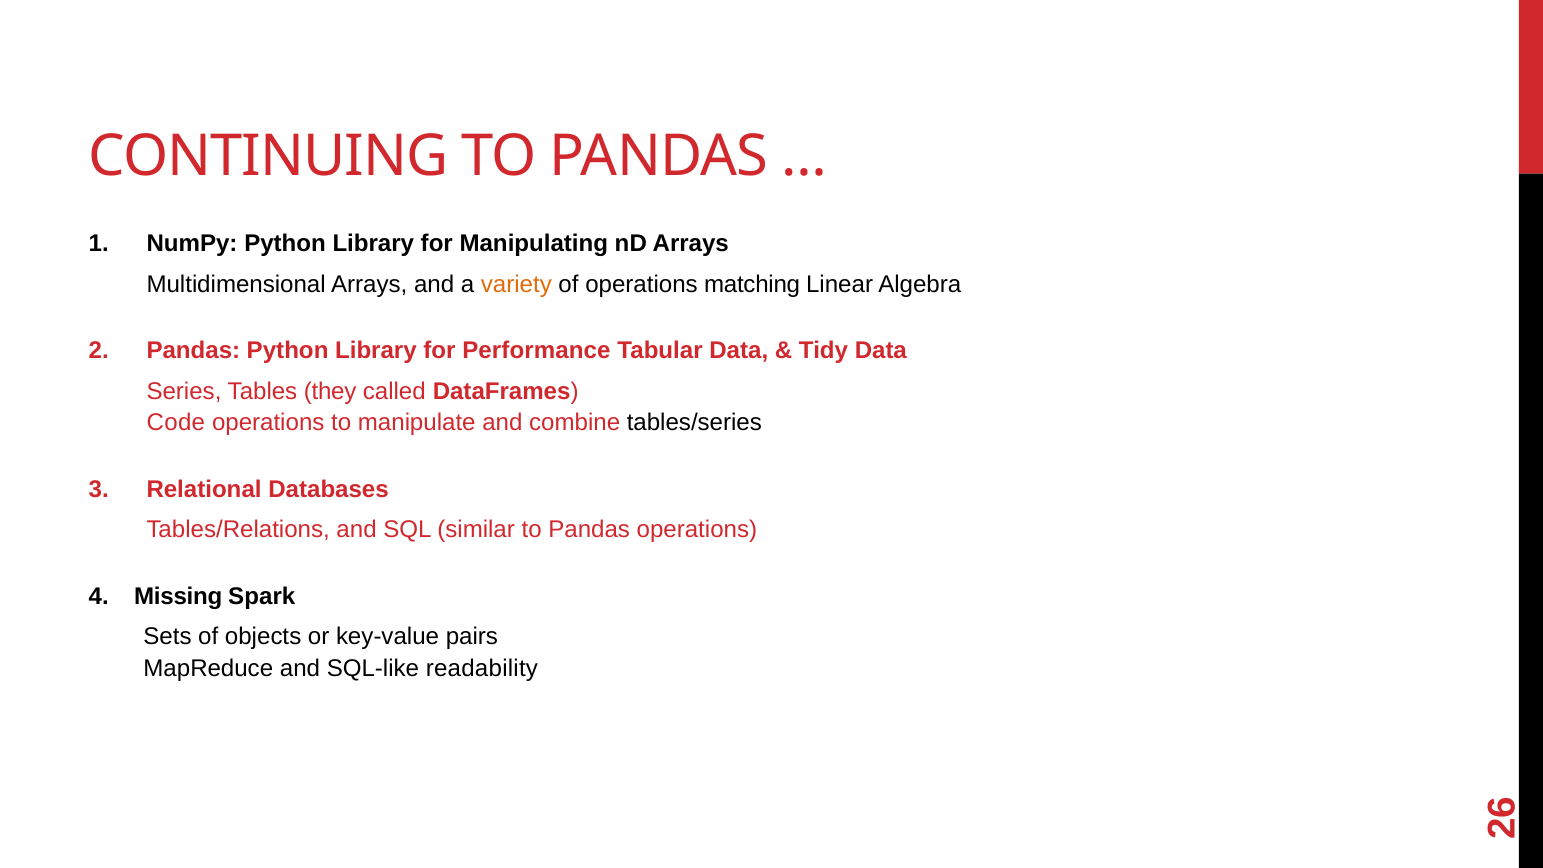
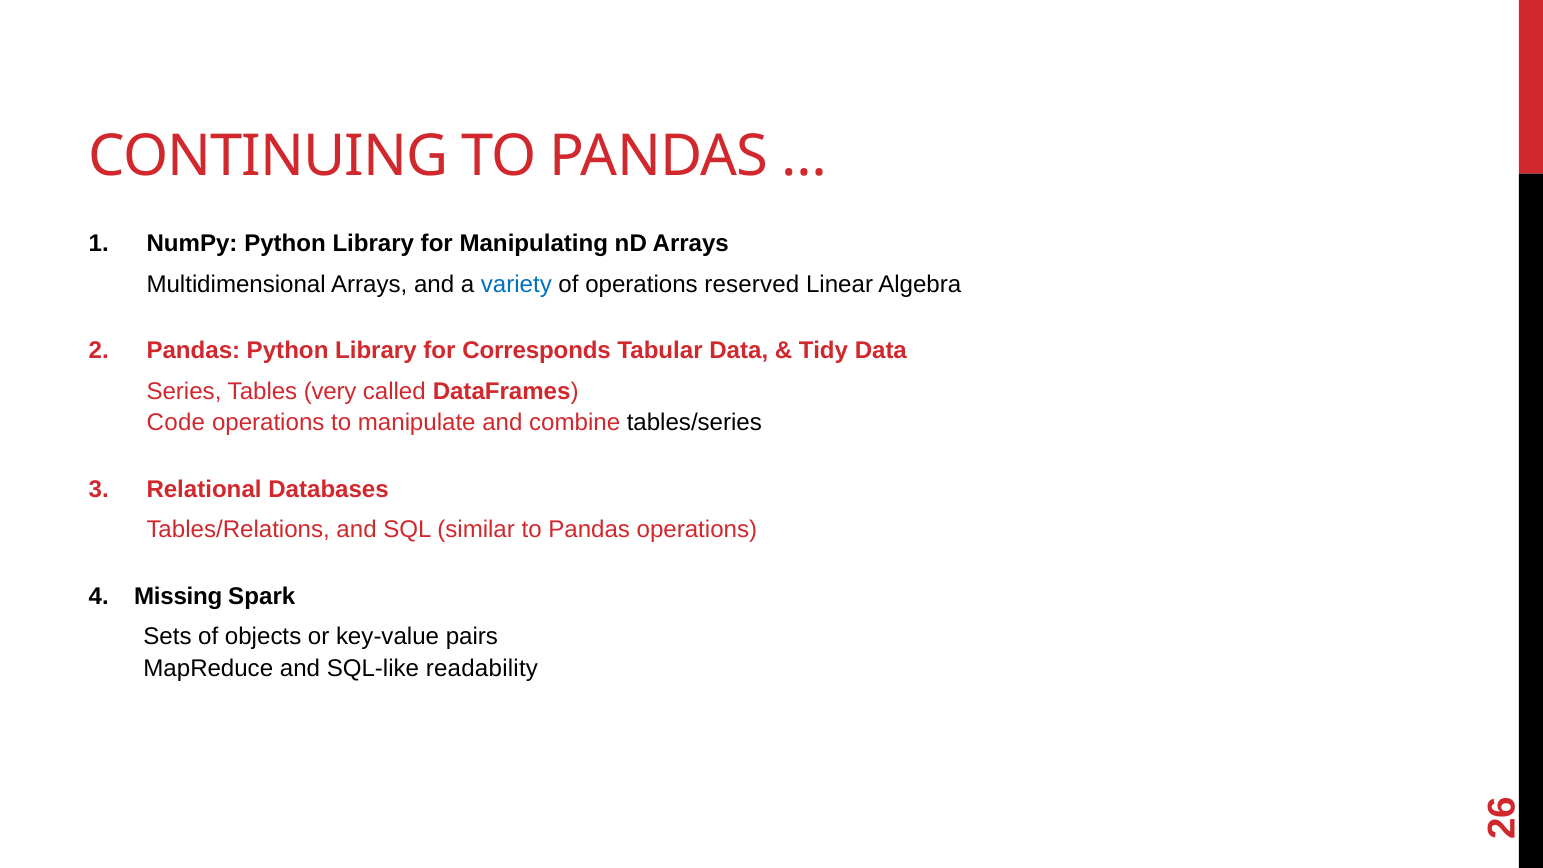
variety colour: orange -> blue (516, 284)
matching: matching -> reserved (752, 284)
Performance: Performance -> Corresponds (537, 351)
they: they -> very (330, 391)
